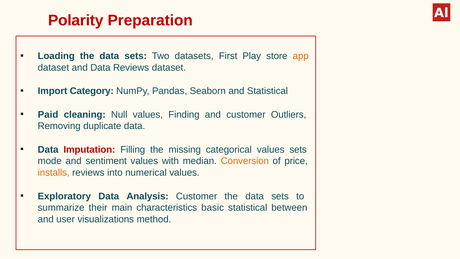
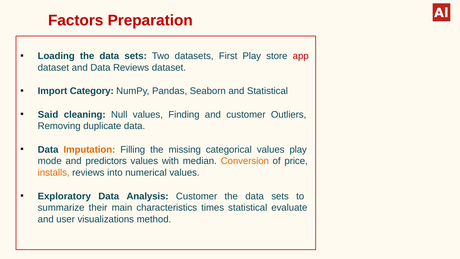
Polarity: Polarity -> Factors (76, 20)
app colour: orange -> red (301, 56)
Paid: Paid -> Said (48, 114)
Imputation colour: red -> orange (89, 149)
values sets: sets -> play (298, 149)
sentiment: sentiment -> predictors (106, 161)
basic: basic -> times (213, 207)
between: between -> evaluate (289, 207)
